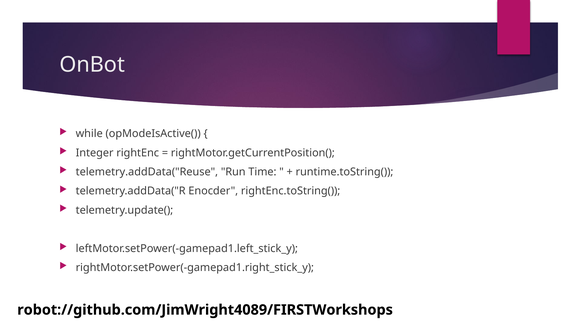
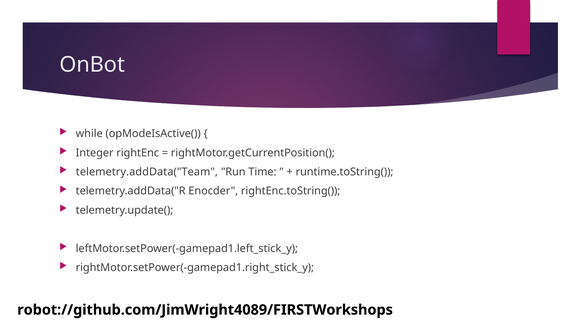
telemetry.addData("Reuse: telemetry.addData("Reuse -> telemetry.addData("Team (147, 172)
